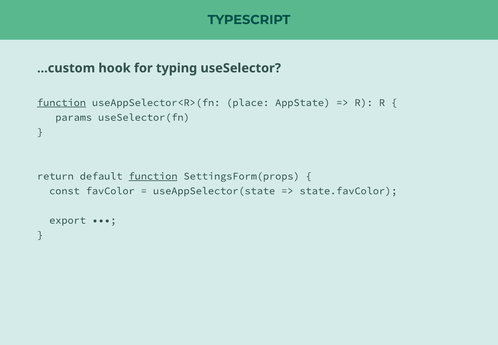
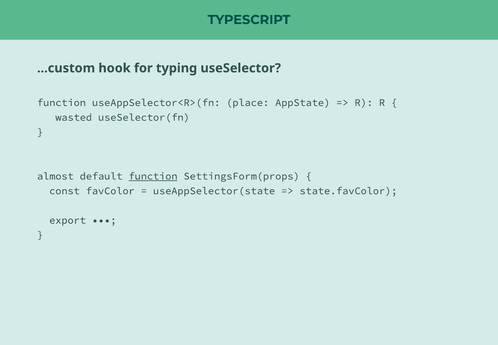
function underline: present -> none (61, 103)
params: params -> wasted (74, 117)
return: return -> almost (55, 176)
